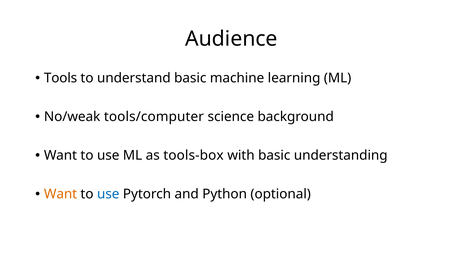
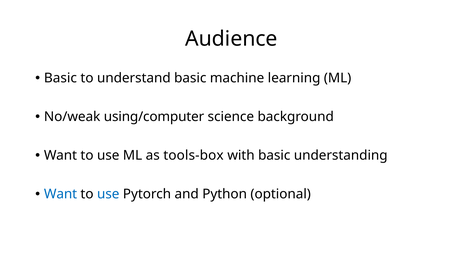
Tools: Tools -> Basic (60, 78)
tools/computer: tools/computer -> using/computer (154, 117)
Want colour: orange -> blue (61, 195)
